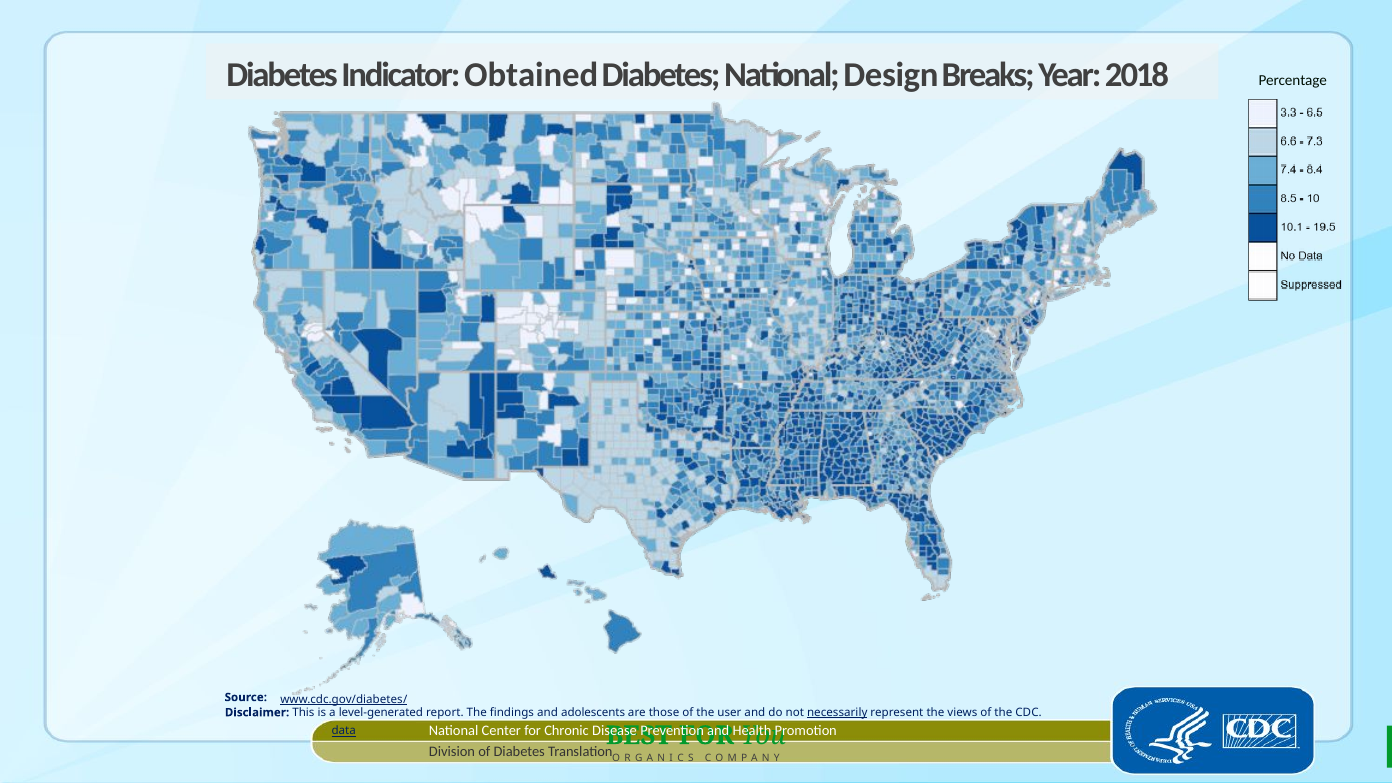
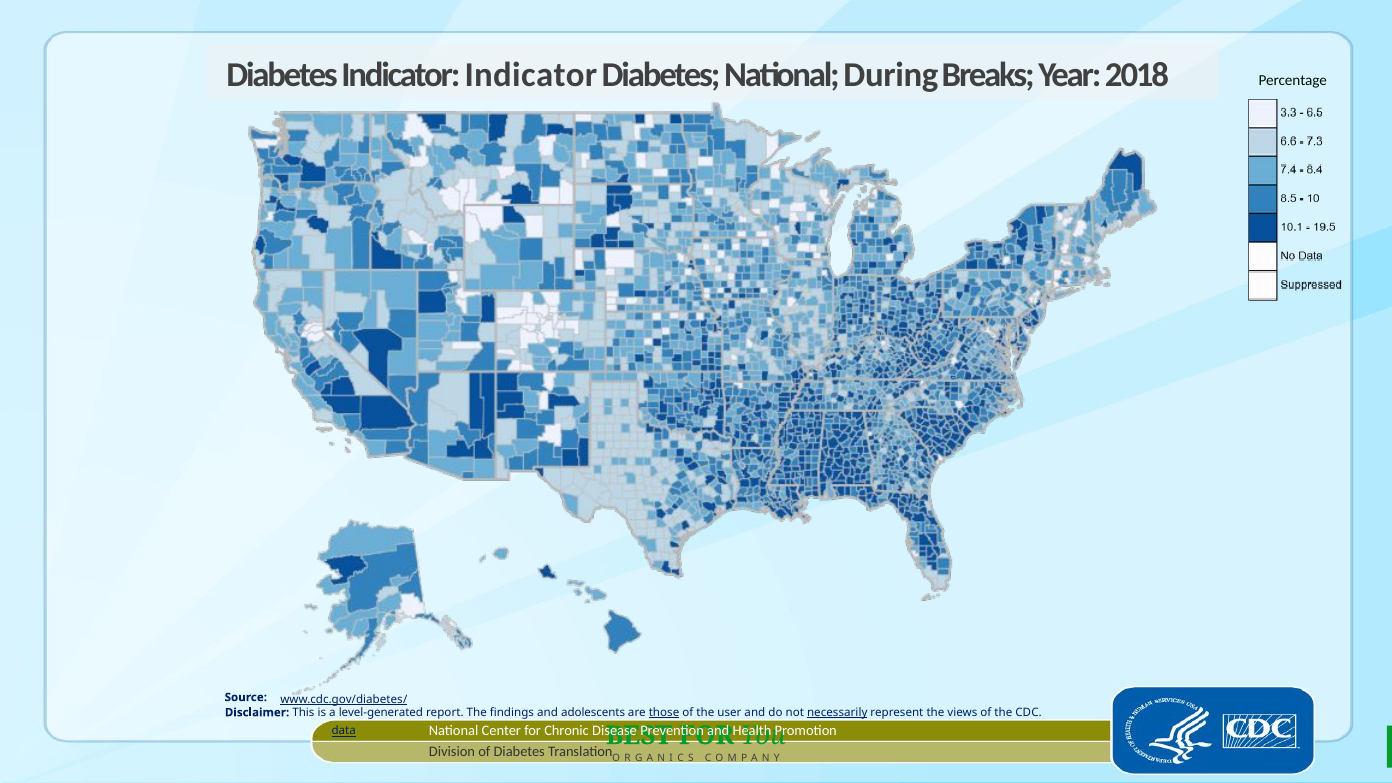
Indicator Obtained: Obtained -> Indicator (531, 75)
Design: Design -> During (891, 75)
those underline: none -> present (664, 712)
